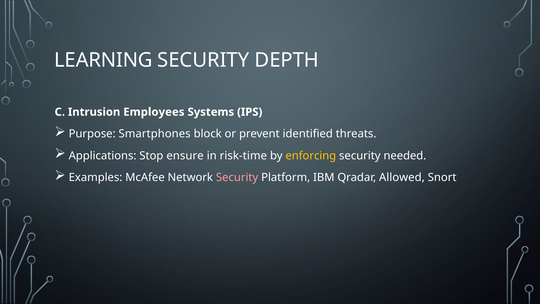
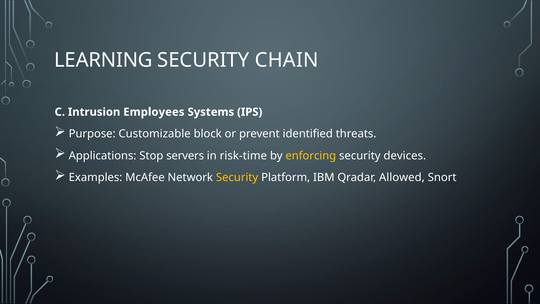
DEPTH: DEPTH -> CHAIN (287, 60)
Smartphones: Smartphones -> Customizable (155, 134)
ensure: ensure -> servers (185, 156)
needed: needed -> devices (405, 156)
Security colour: pink -> yellow (237, 177)
